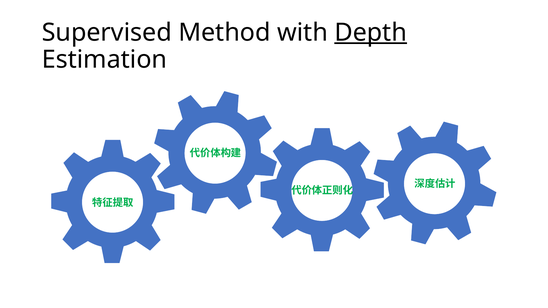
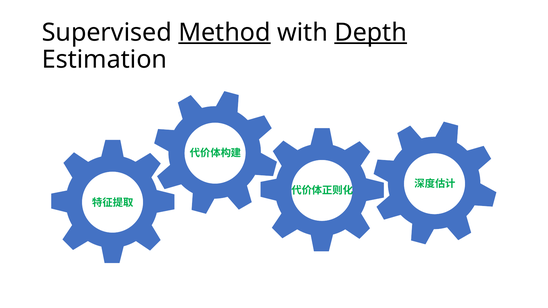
Method underline: none -> present (224, 32)
